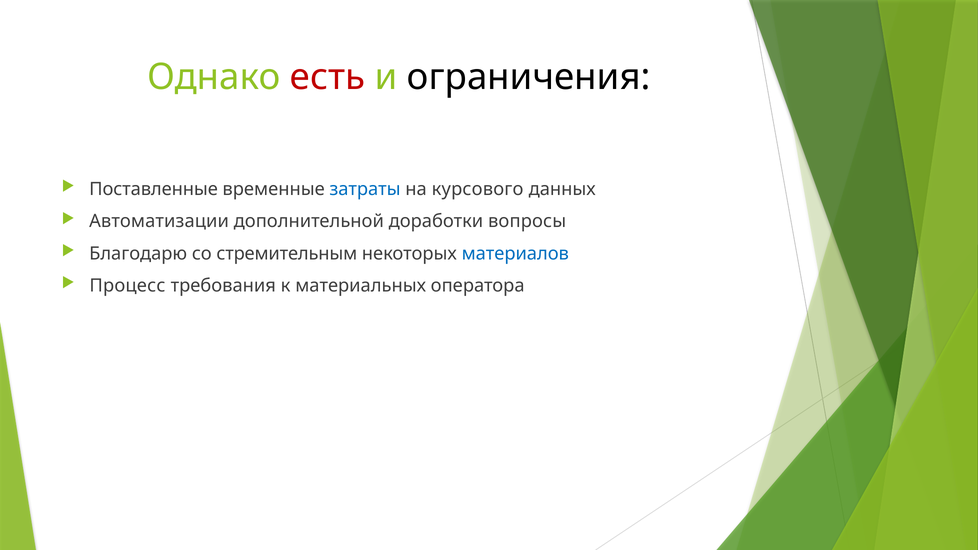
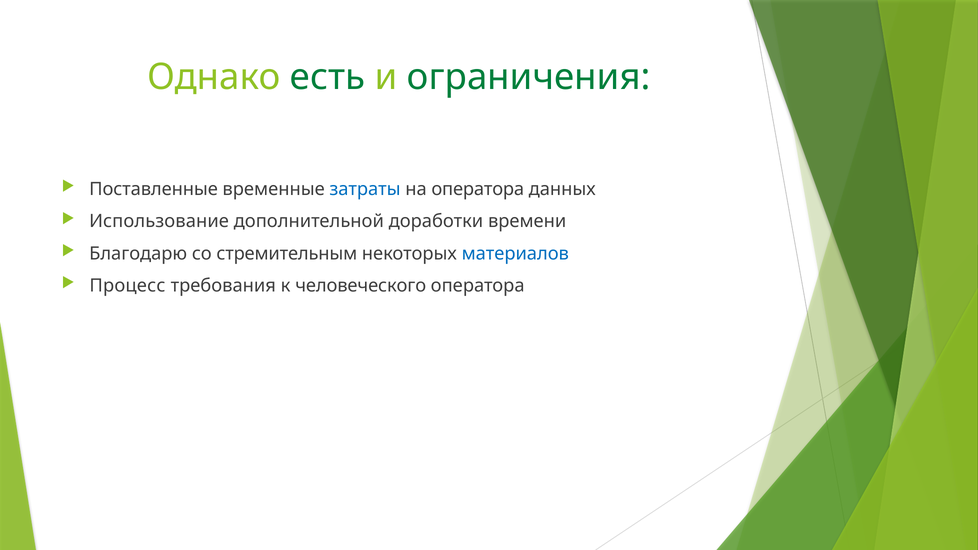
есть colour: red -> green (327, 77)
ограничения colour: black -> green (529, 77)
на курсового: курсового -> оператора (478, 189)
Автоматизации: Автоматизации -> Использование (159, 221)
вопросы: вопросы -> времени (527, 221)
материальных: материальных -> человеческого (361, 286)
